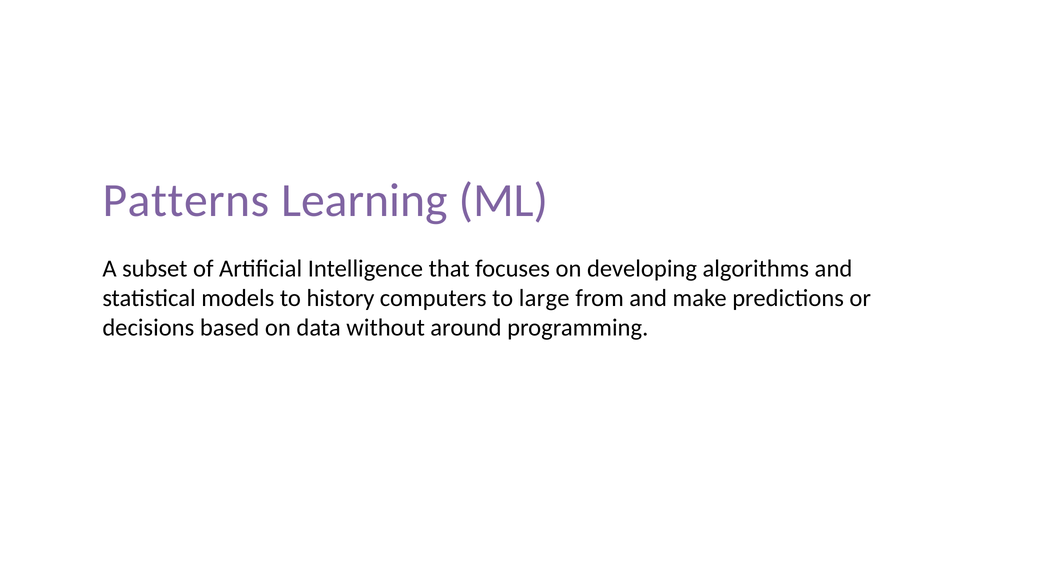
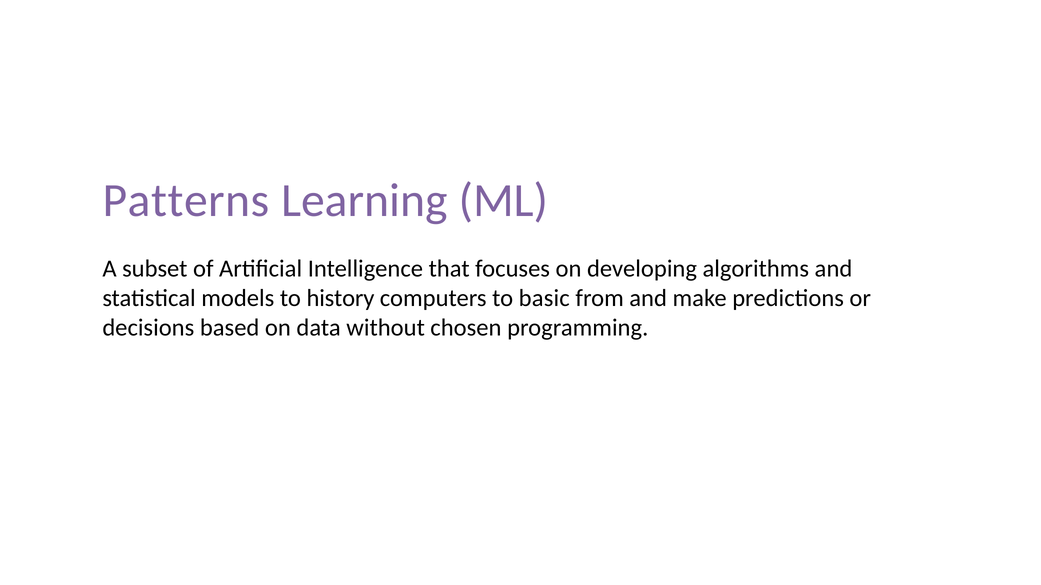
large: large -> basic (544, 298)
around: around -> chosen (466, 328)
